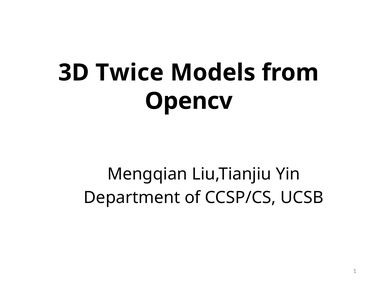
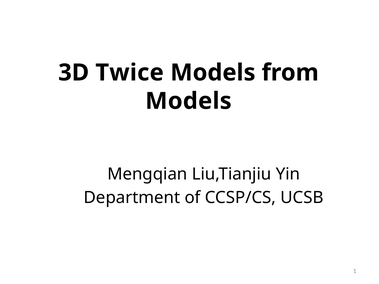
Opencv: Opencv -> Models (188, 101)
